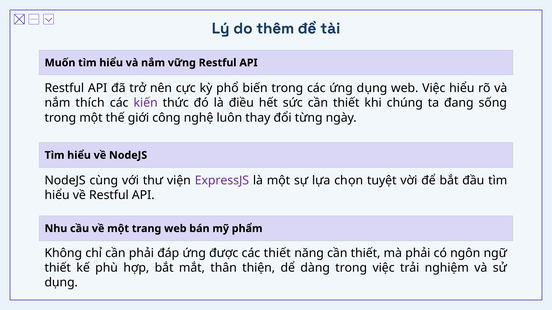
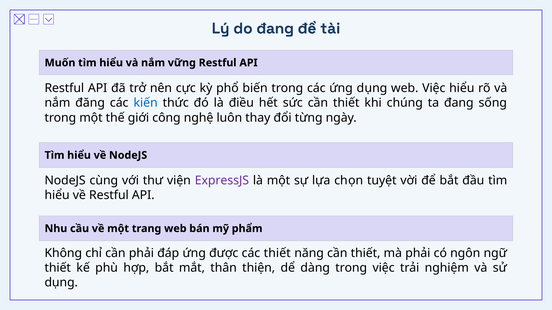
do thêm: thêm -> đang (275, 28)
thích: thích -> đăng (90, 103)
kiến colour: purple -> blue (146, 103)
